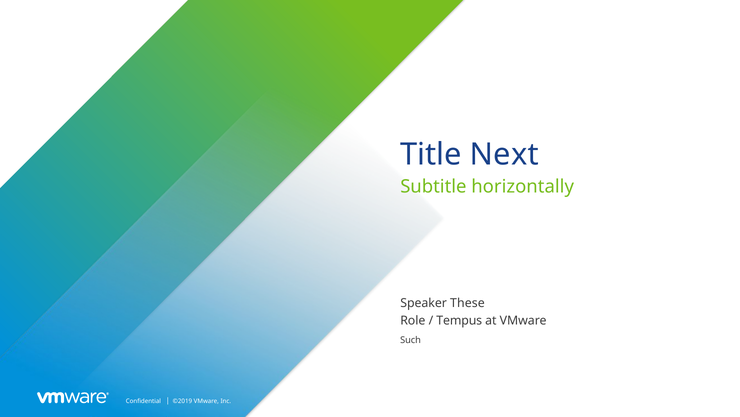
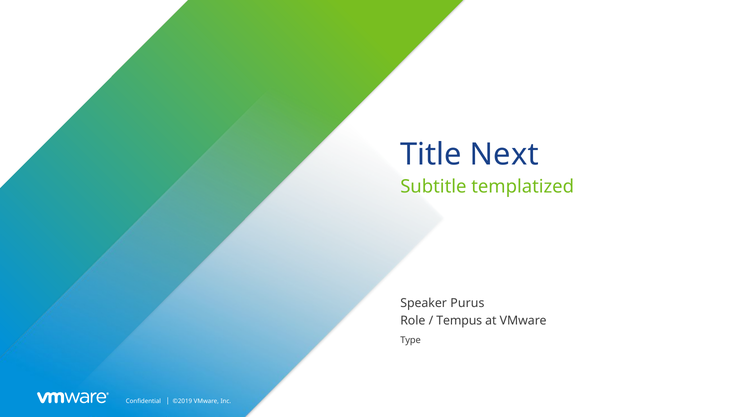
horizontally: horizontally -> templatized (523, 186)
These: These -> Purus (467, 303)
Such: Such -> Type (411, 340)
